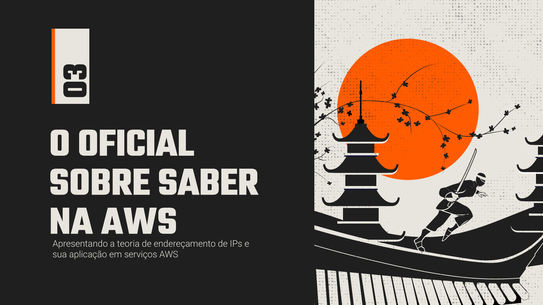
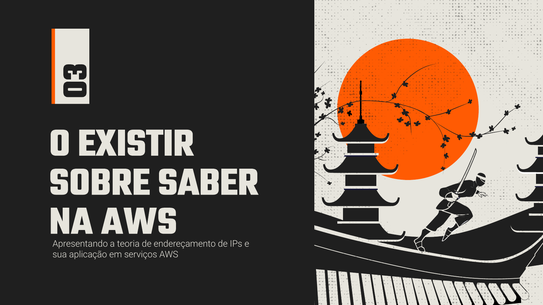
OFICIAL: OFICIAL -> EXISTIR (136, 143)
